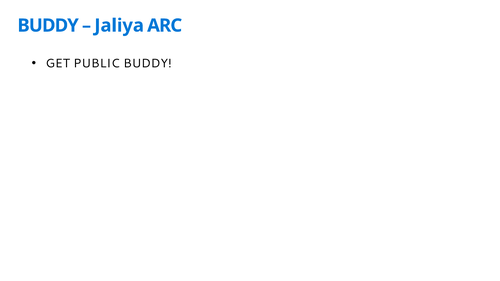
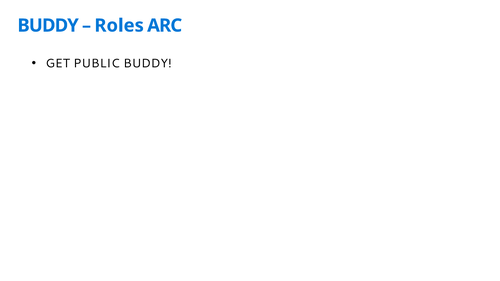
Jaliya: Jaliya -> Roles (119, 26)
